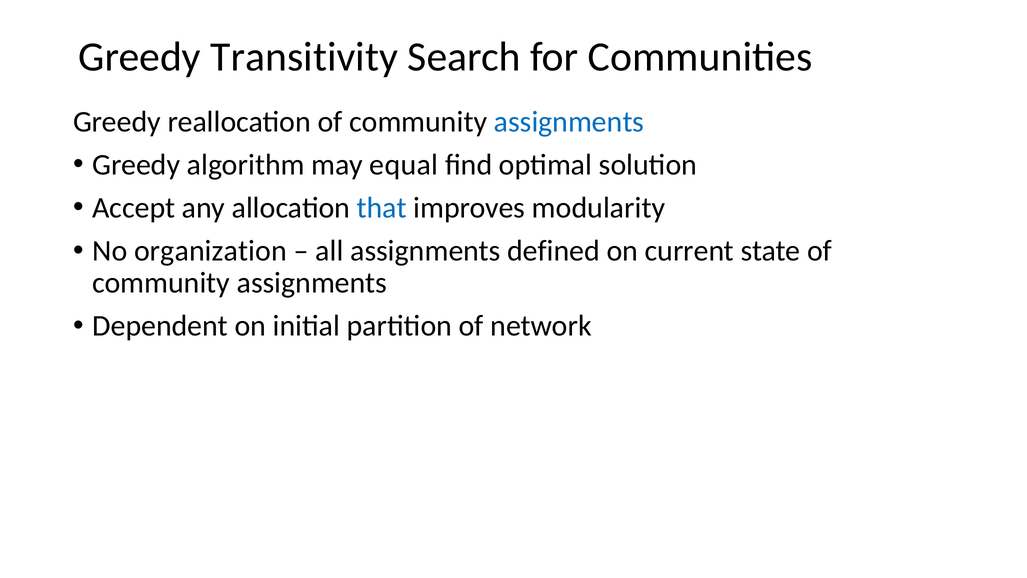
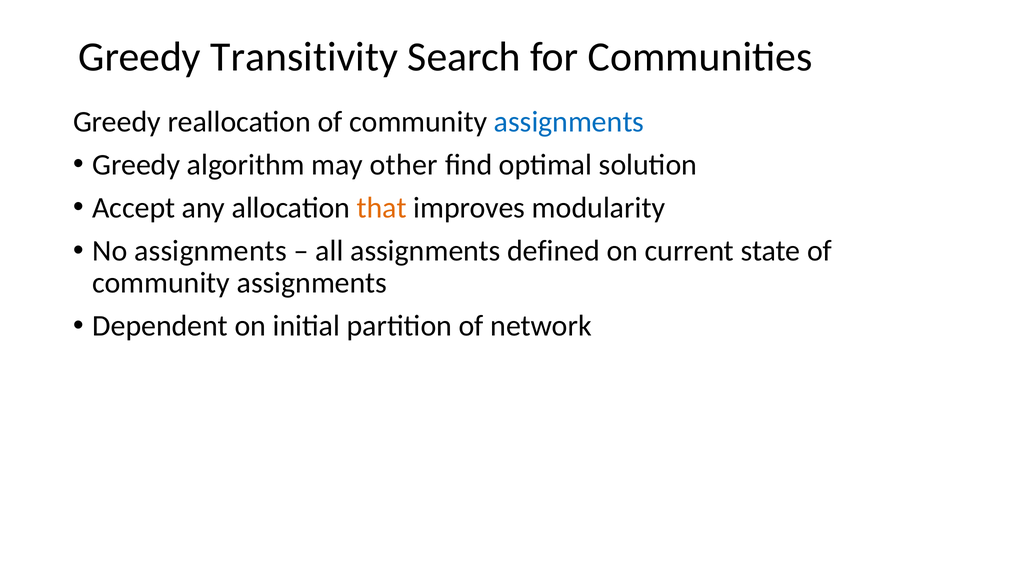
equal: equal -> other (404, 165)
that colour: blue -> orange (382, 208)
No organization: organization -> assignments (210, 251)
